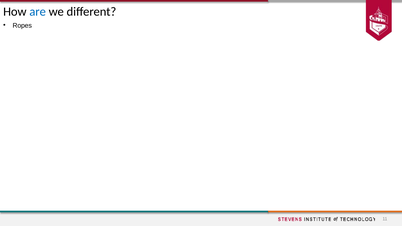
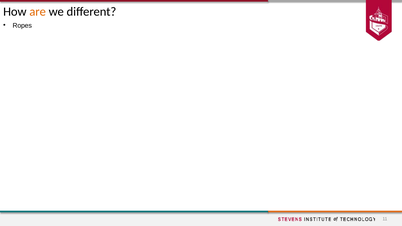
are colour: blue -> orange (38, 12)
